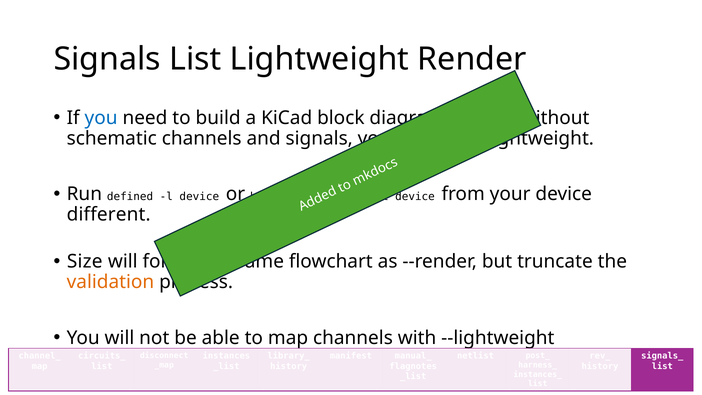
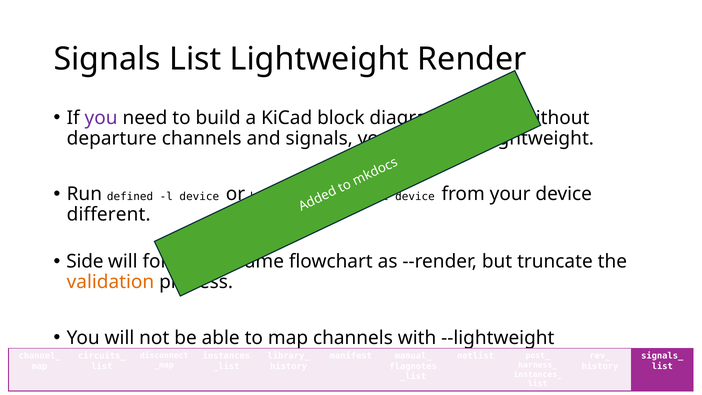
you colour: blue -> purple (101, 118)
schematic: schematic -> departure (112, 138)
Size: Size -> Side (85, 262)
